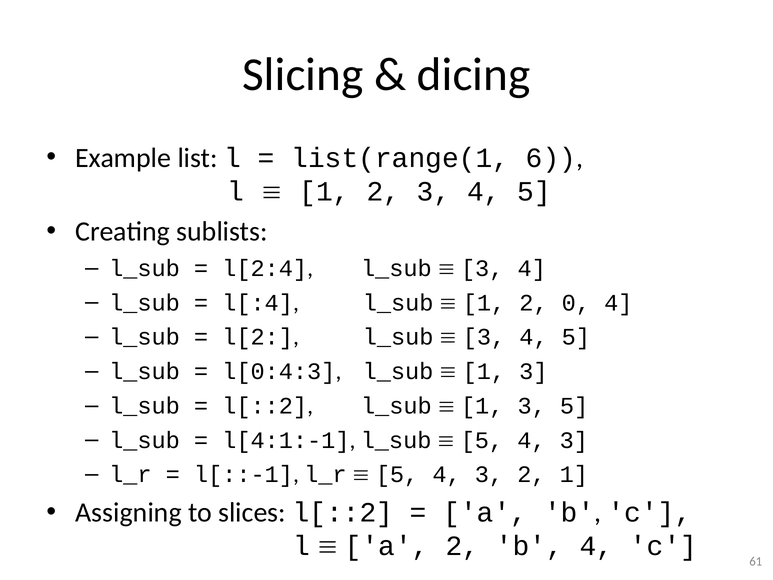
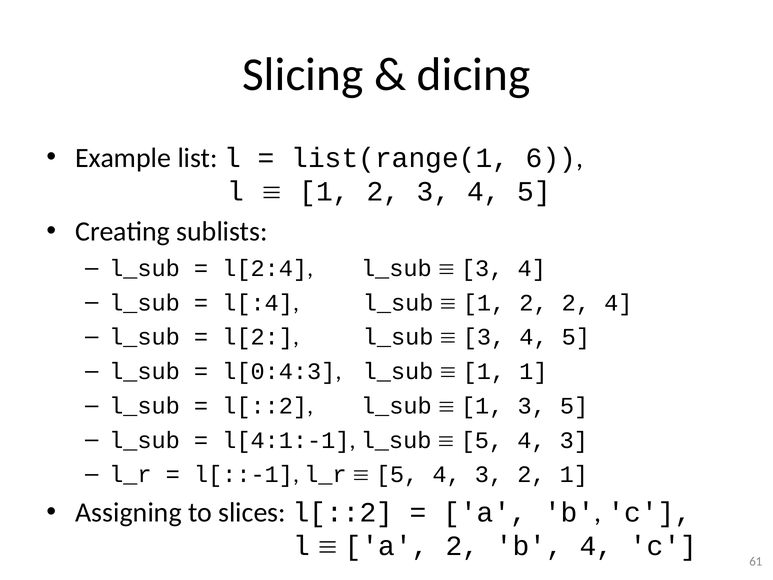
2 0: 0 -> 2 (576, 303)
3: 3 -> 1 (533, 371)
